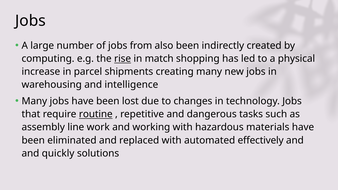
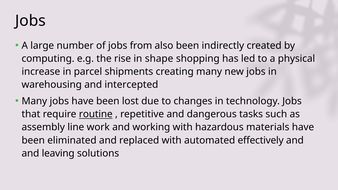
rise underline: present -> none (123, 59)
match: match -> shape (159, 59)
intelligence: intelligence -> intercepted (131, 85)
quickly: quickly -> leaving (58, 153)
